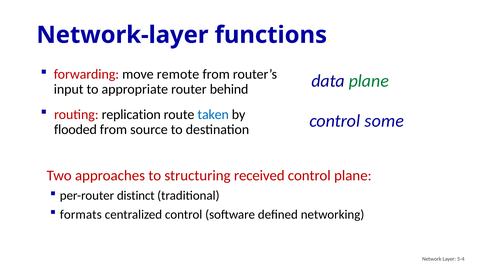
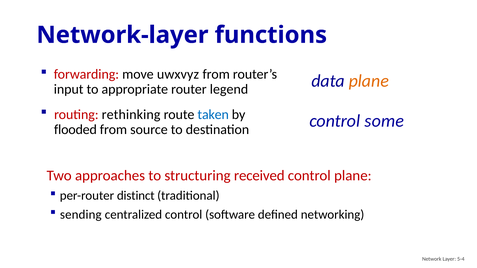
remote: remote -> uwxvyz (178, 74)
behind: behind -> legend (229, 89)
plane colour: green -> orange (369, 81)
replication: replication -> rethinking (131, 115)
formats: formats -> sending (81, 215)
